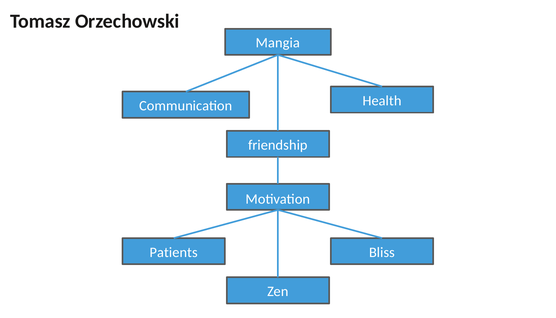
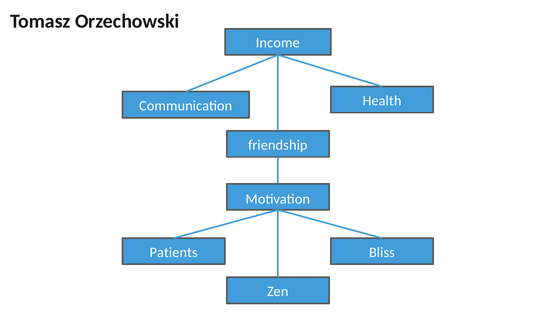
Mangia: Mangia -> Income (278, 43)
